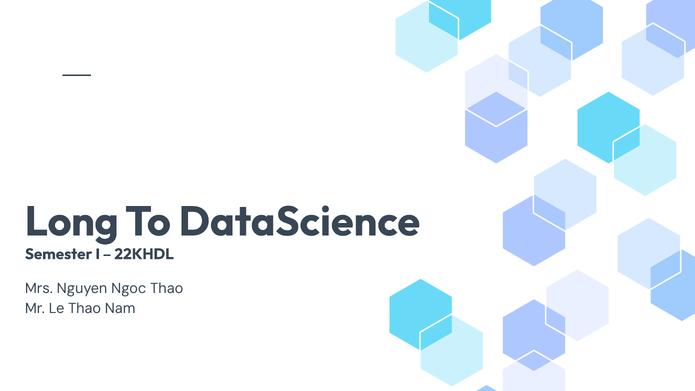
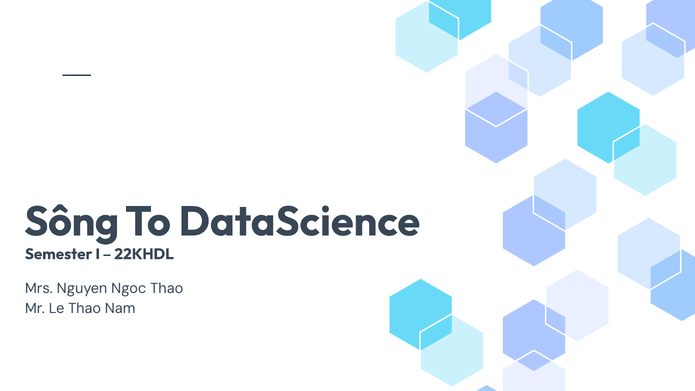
Long: Long -> Sông (72, 222)
